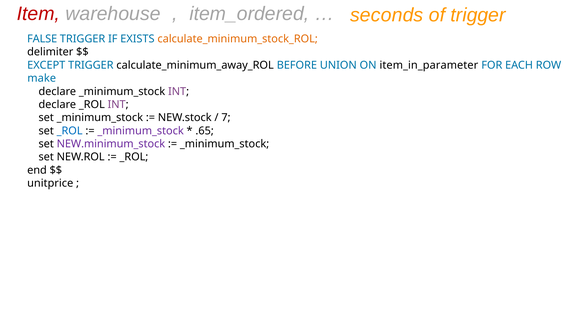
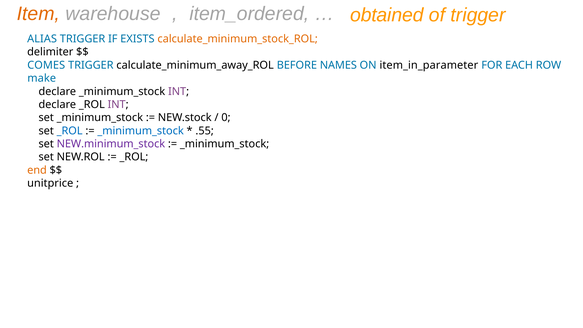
Item colour: red -> orange (38, 14)
seconds: seconds -> obtained (387, 15)
FALSE: FALSE -> ALIAS (42, 39)
EXCEPT: EXCEPT -> COMES (46, 65)
UNION: UNION -> NAMES (338, 65)
7: 7 -> 0 (226, 118)
_minimum_stock colour: purple -> blue (141, 131)
.65: .65 -> .55 (205, 131)
end colour: black -> orange (37, 170)
